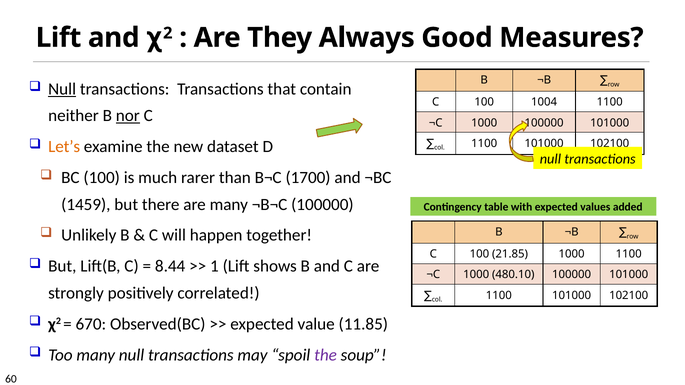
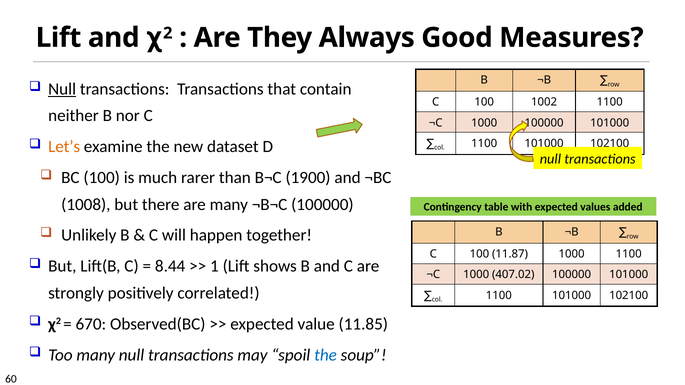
1004: 1004 -> 1002 (544, 102)
nor underline: present -> none (128, 116)
1700: 1700 -> 1900 (308, 178)
1459: 1459 -> 1008 (86, 205)
21.85: 21.85 -> 11.87 (510, 254)
480.10: 480.10 -> 407.02 (513, 275)
the colour: purple -> blue (326, 355)
